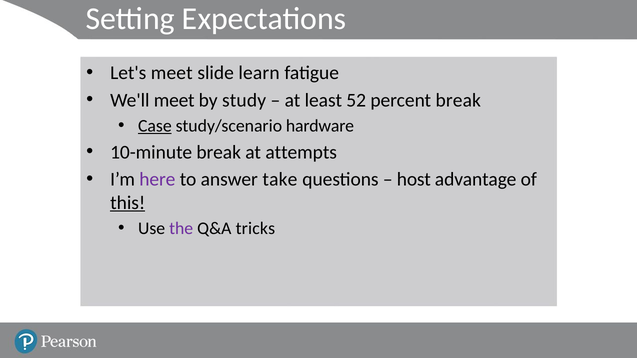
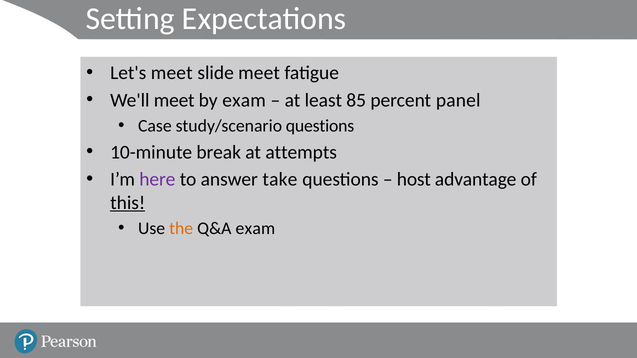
slide learn: learn -> meet (259, 73)
by study: study -> exam (244, 100)
52: 52 -> 85 (356, 100)
percent break: break -> panel (458, 100)
Case underline: present -> none (155, 126)
study/scenario hardware: hardware -> questions (320, 126)
the colour: purple -> orange (181, 229)
Q&A tricks: tricks -> exam (255, 229)
